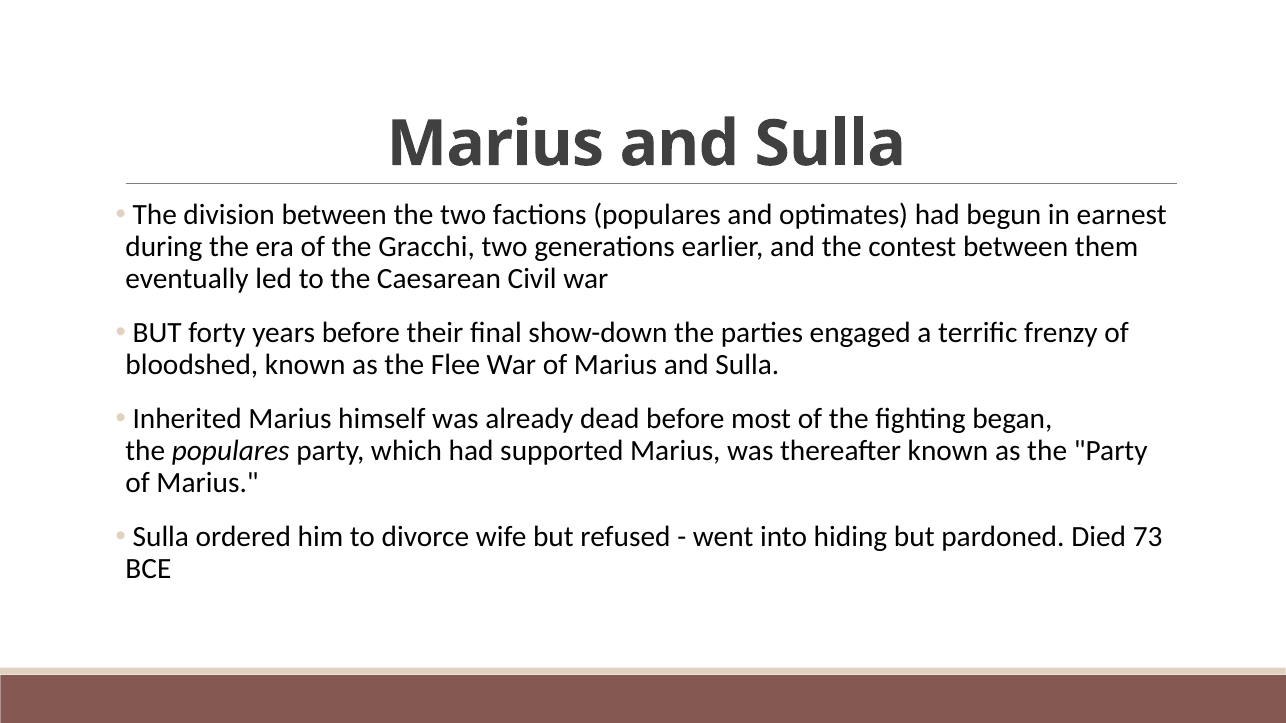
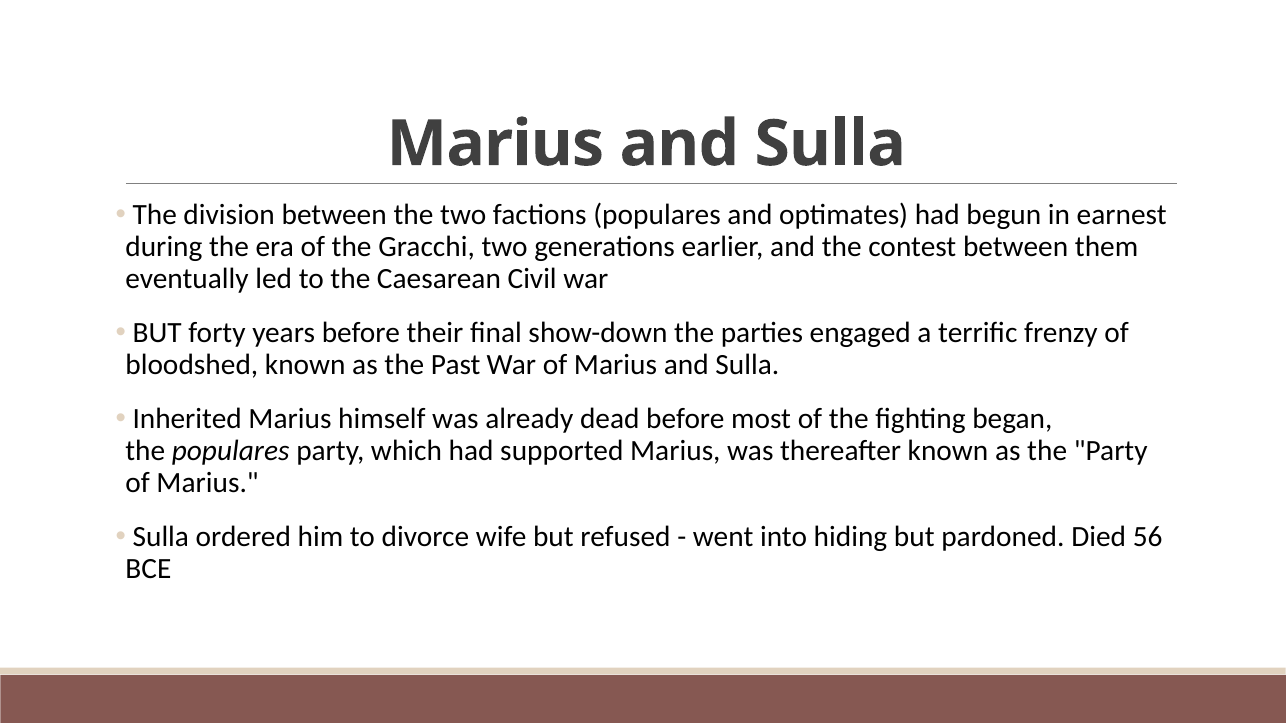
Flee: Flee -> Past (456, 365)
73: 73 -> 56 (1148, 537)
